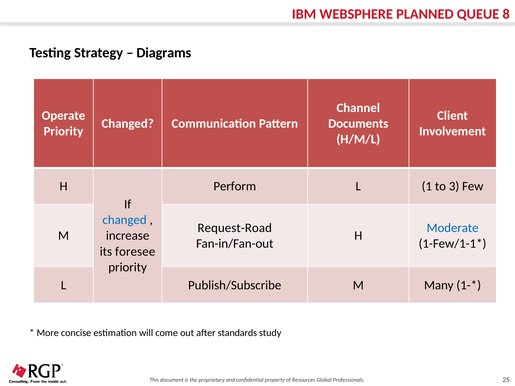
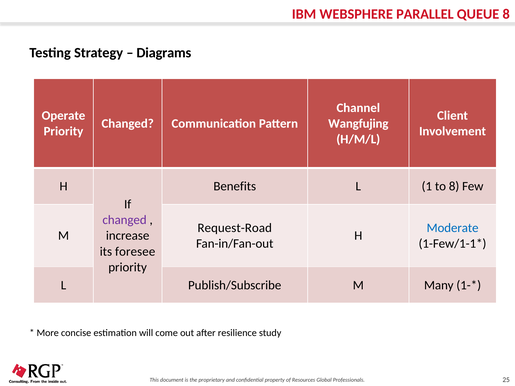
PLANNED: PLANNED -> PARALLEL (425, 14)
Documents: Documents -> Wangfujing (358, 124)
Perform: Perform -> Benefits (235, 186)
to 3: 3 -> 8 (454, 186)
changed colour: blue -> purple (125, 220)
standards: standards -> resilience (237, 333)
